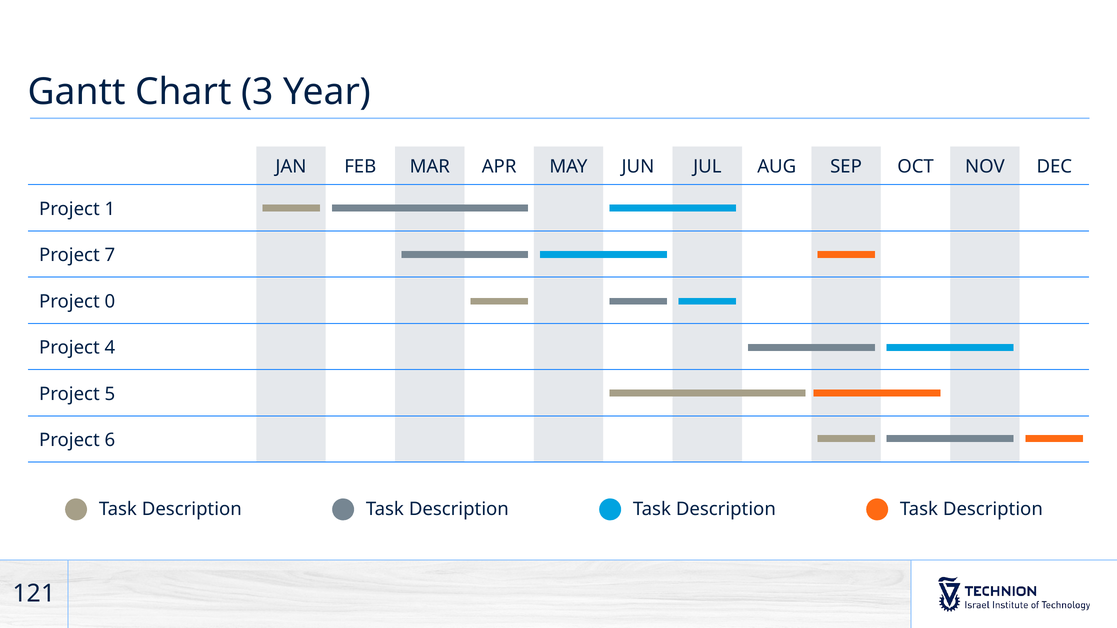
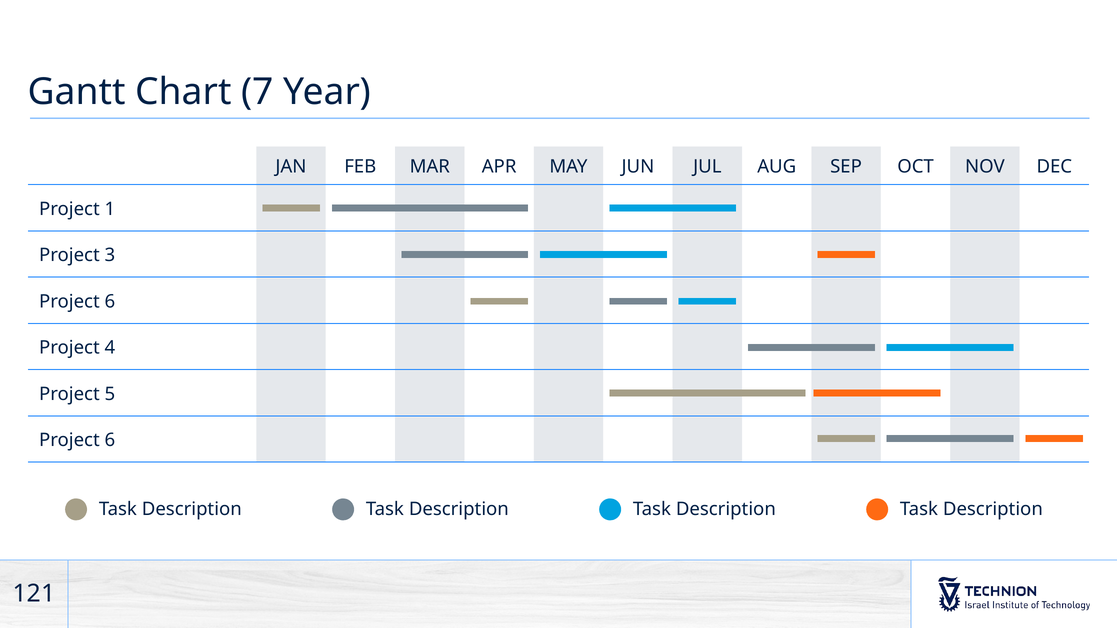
3: 3 -> 7 (257, 92)
7: 7 -> 3 (110, 255)
0: 0 -> 6 (110, 302)
